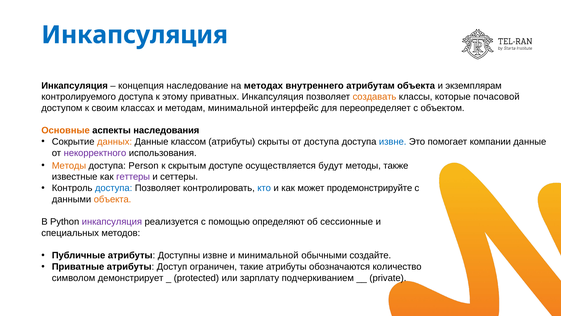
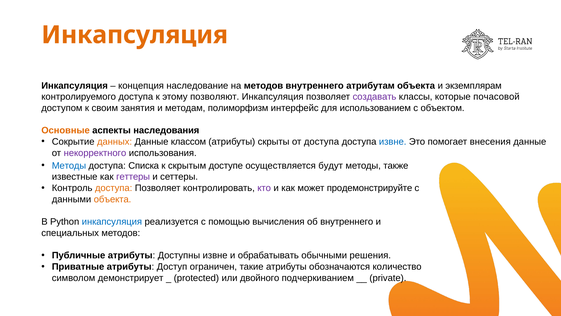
Инкапсуляция colour: blue -> orange (135, 35)
на методах: методах -> методов (263, 85)
приватных: приватных -> позволяют (215, 97)
создавать colour: orange -> purple (375, 97)
классах: классах -> занятия (138, 108)
методам минимальной: минимальной -> полиморфизм (238, 108)
переопределяет: переопределяет -> использованием (375, 108)
компании: компании -> внесения (490, 142)
Методы colour: orange -> blue (69, 165)
Person: Person -> Списка (144, 165)
доступа colour: blue -> orange (114, 188)
кто colour: blue -> purple (264, 188)
инкапсуляция colour: purple -> blue (112, 222)
определяют: определяют -> вычисления (278, 222)
об сессионные: сессионные -> внутреннего (347, 222)
и минимальной: минимальной -> обрабатывать (268, 255)
создайте: создайте -> решения (370, 255)
зарплату: зарплату -> двойного (260, 278)
